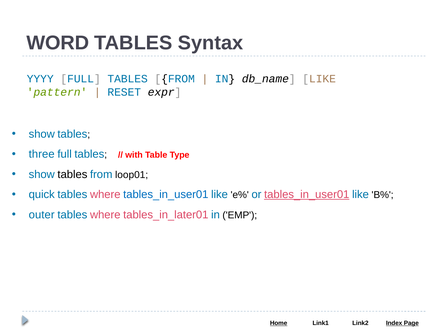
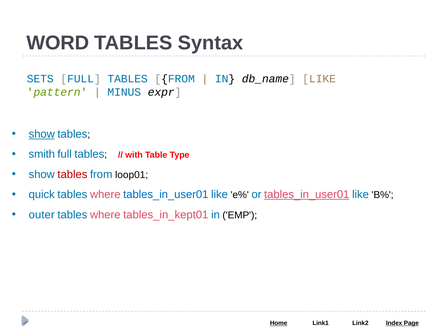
YYYY: YYYY -> SETS (40, 79)
RESET: RESET -> MINUS (124, 92)
show underline: none -> present (42, 134)
three: three -> smith (42, 154)
tables colour: black -> red (72, 174)
tables_in_later01: tables_in_later01 -> tables_in_kept01 (166, 215)
